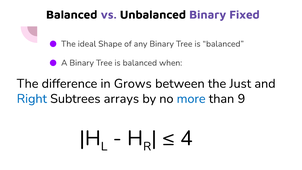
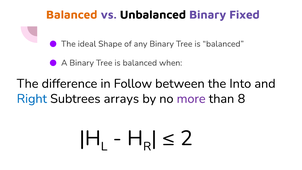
Balanced colour: black -> orange (72, 15)
Grows: Grows -> Follow (133, 84)
Just: Just -> Into (240, 84)
more colour: blue -> purple (191, 99)
9: 9 -> 8 (241, 99)
4: 4 -> 2 (186, 138)
